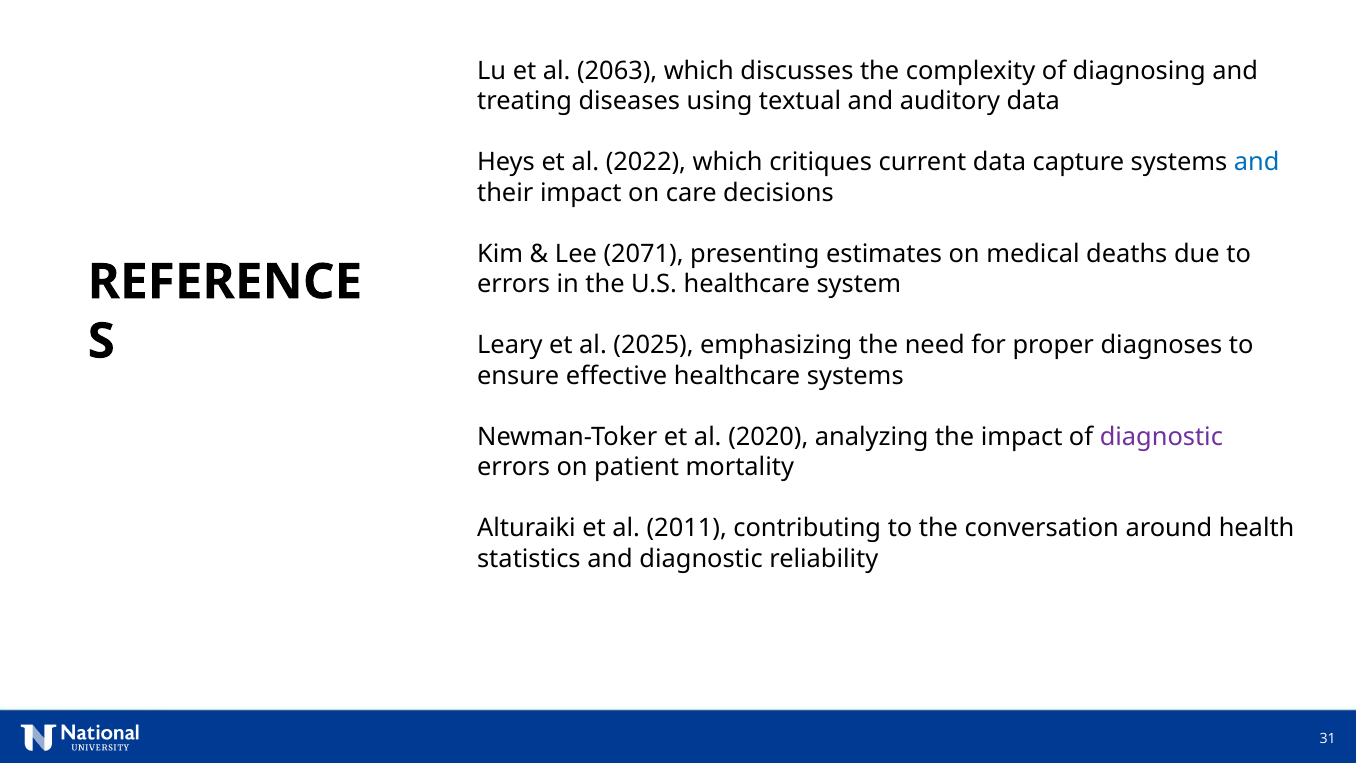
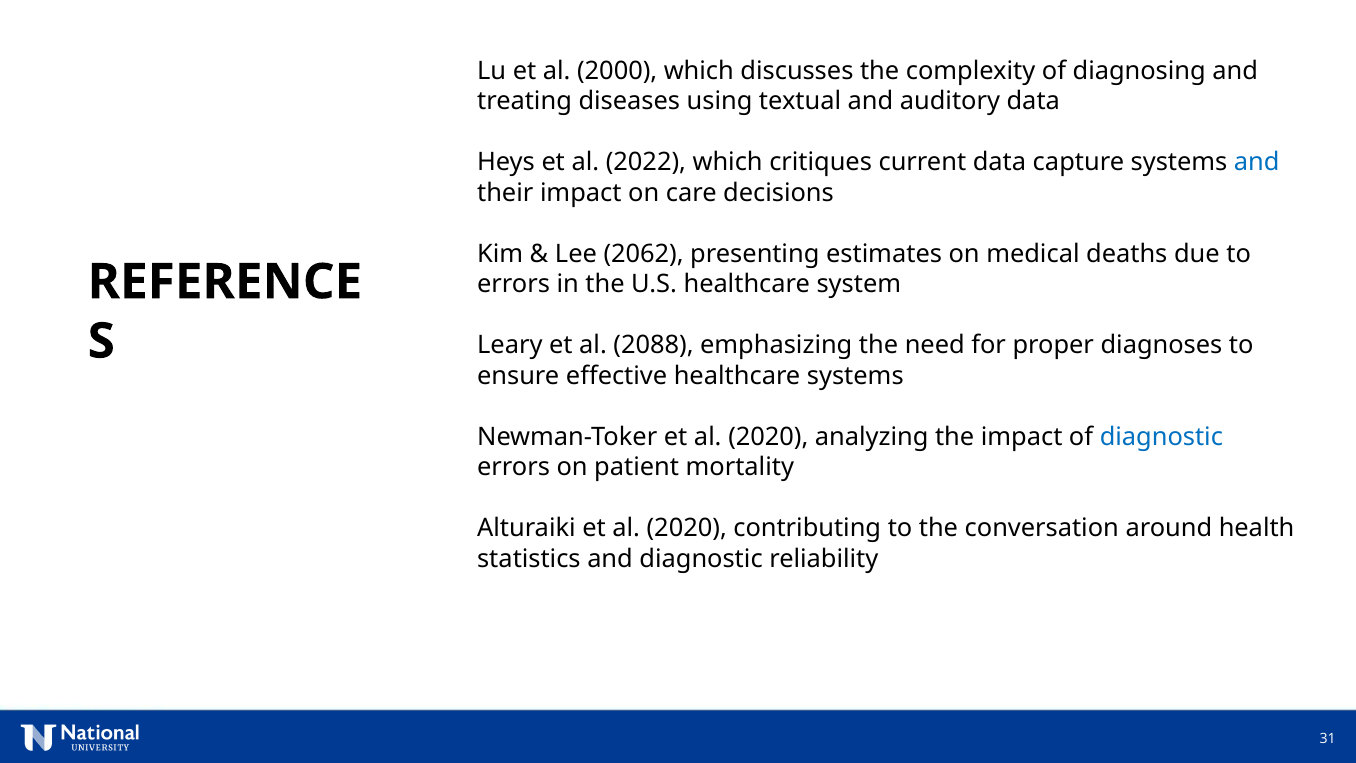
2063: 2063 -> 2000 (617, 71)
2071: 2071 -> 2062 (644, 254)
2025: 2025 -> 2088 (654, 345)
diagnostic colour: purple -> blue (1161, 437)
Alturaiki et al 2011: 2011 -> 2020 (687, 528)
